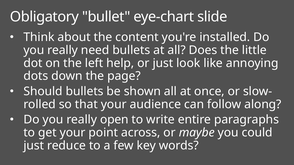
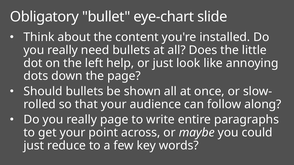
really open: open -> page (114, 120)
